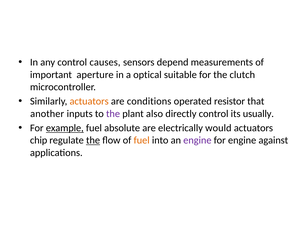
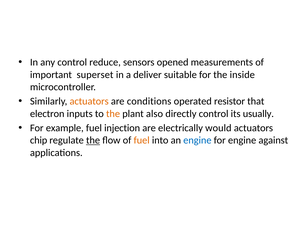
causes: causes -> reduce (105, 62)
depend: depend -> opened (173, 62)
aperture: aperture -> superset (95, 75)
optical: optical -> deliver (147, 75)
clutch: clutch -> inside (242, 75)
another: another -> electron (47, 114)
the colour: purple -> orange (113, 114)
example underline: present -> none (65, 128)
absolute: absolute -> injection (122, 128)
engine colour: purple -> blue (197, 140)
